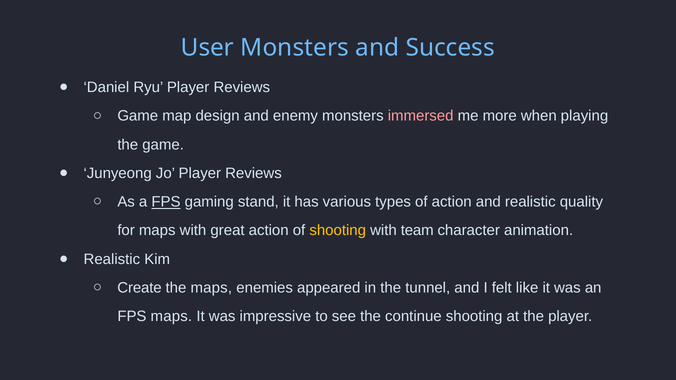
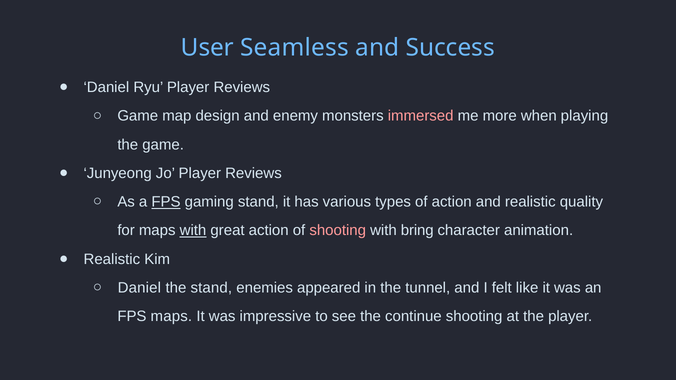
User Monsters: Monsters -> Seamless (295, 48)
with underline: none -> present (193, 231)
shooting colour: yellow -> pink (338, 231)
team: team -> bring (417, 231)
Create: Create -> Daniel (139, 288)
the maps: maps -> stand (211, 288)
